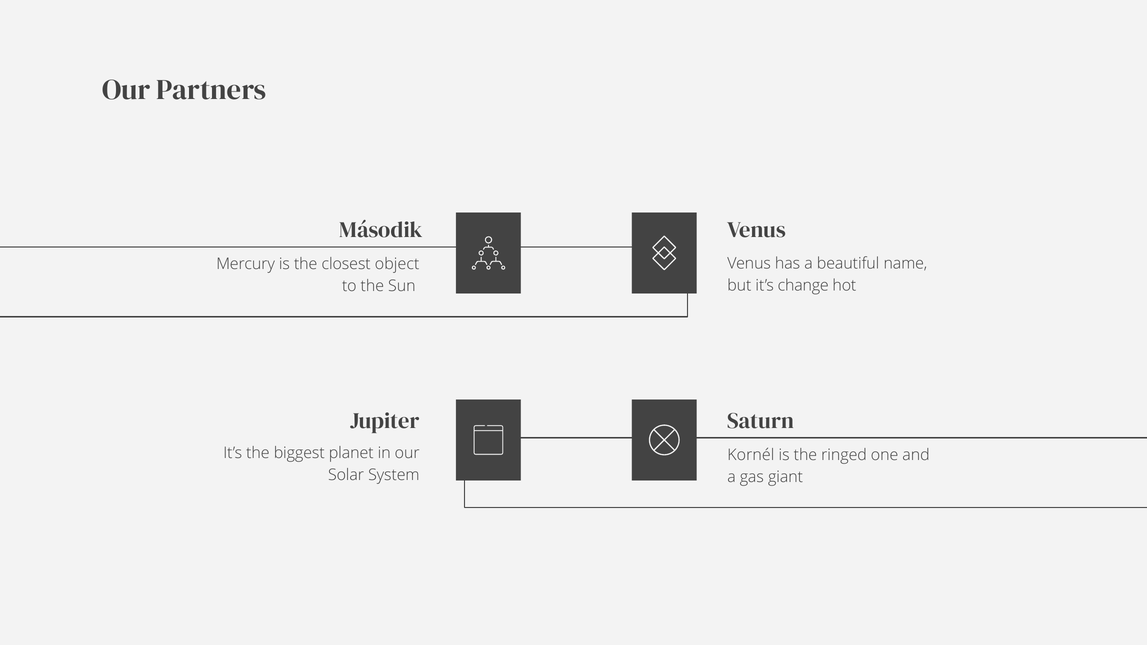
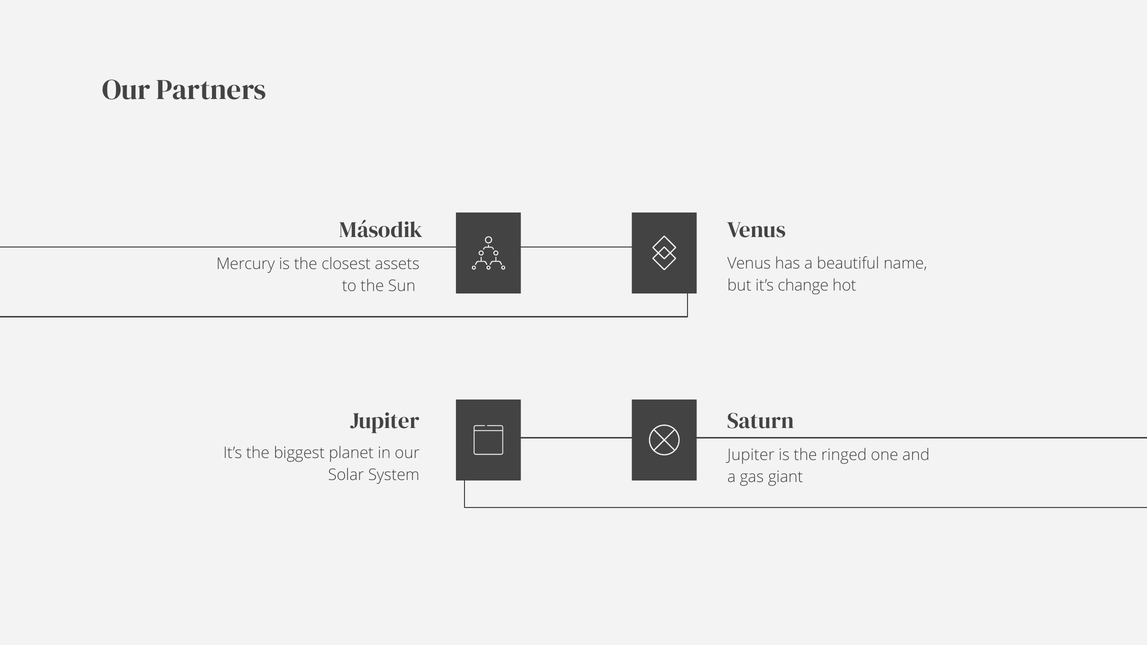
object: object -> assets (397, 264)
Kornél: Kornél -> Jupiter (751, 455)
